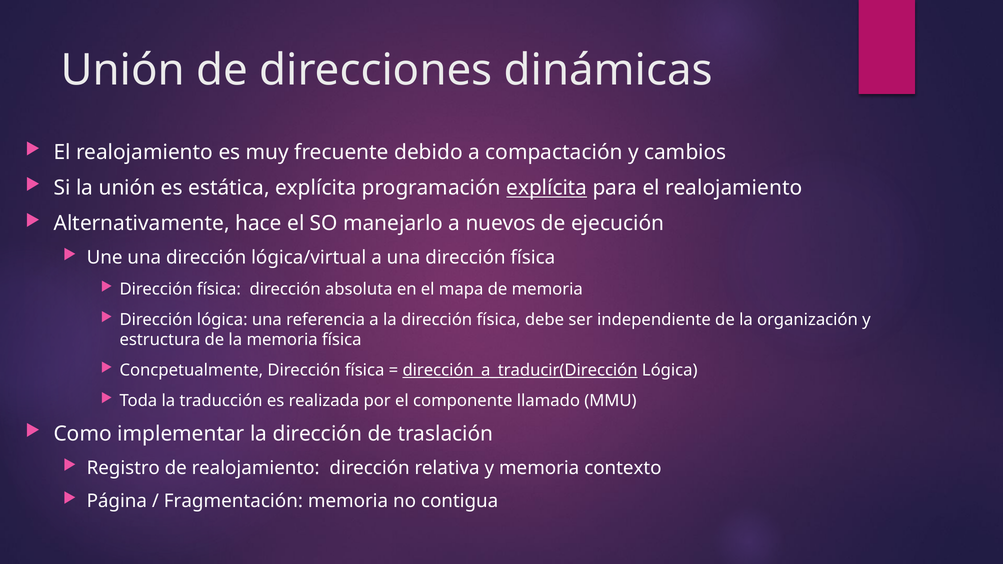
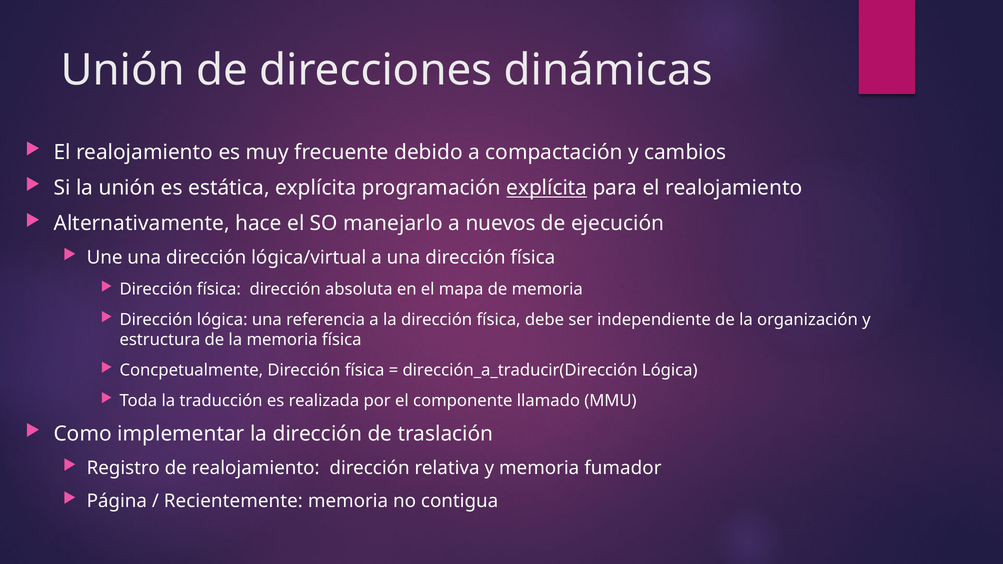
dirección_a_traducir(Dirección underline: present -> none (520, 370)
contexto: contexto -> fumador (623, 468)
Fragmentación: Fragmentación -> Recientemente (233, 501)
